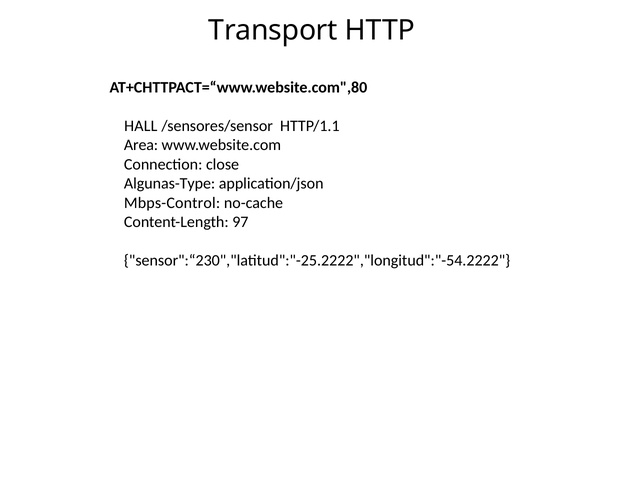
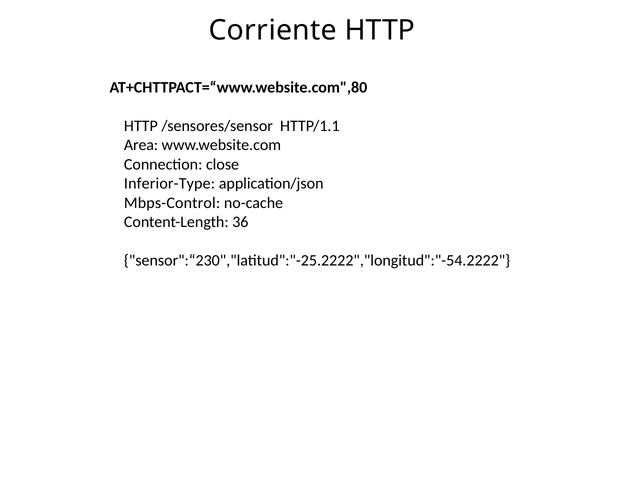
Transport: Transport -> Corriente (273, 30)
HALL: HALL -> HTTP (141, 126)
Algunas-Type: Algunas-Type -> Inferior-Type (170, 184)
97: 97 -> 36 (240, 222)
